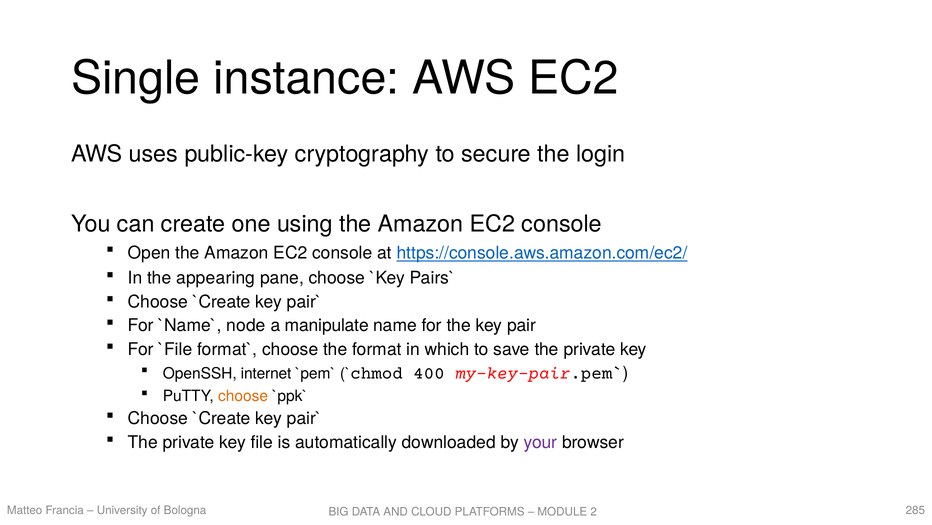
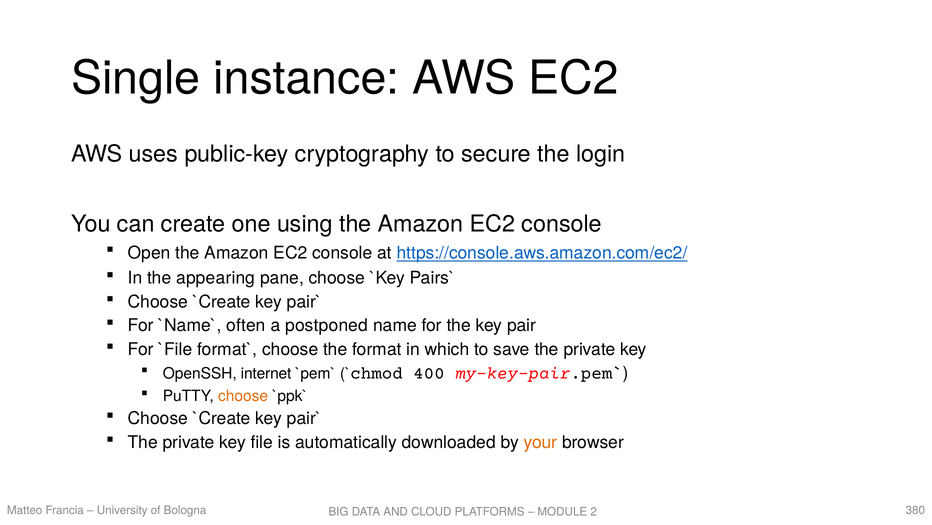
node: node -> often (246, 325)
manipulate: manipulate -> postponed (327, 325)
your colour: purple -> orange (540, 442)
285: 285 -> 380 (915, 510)
